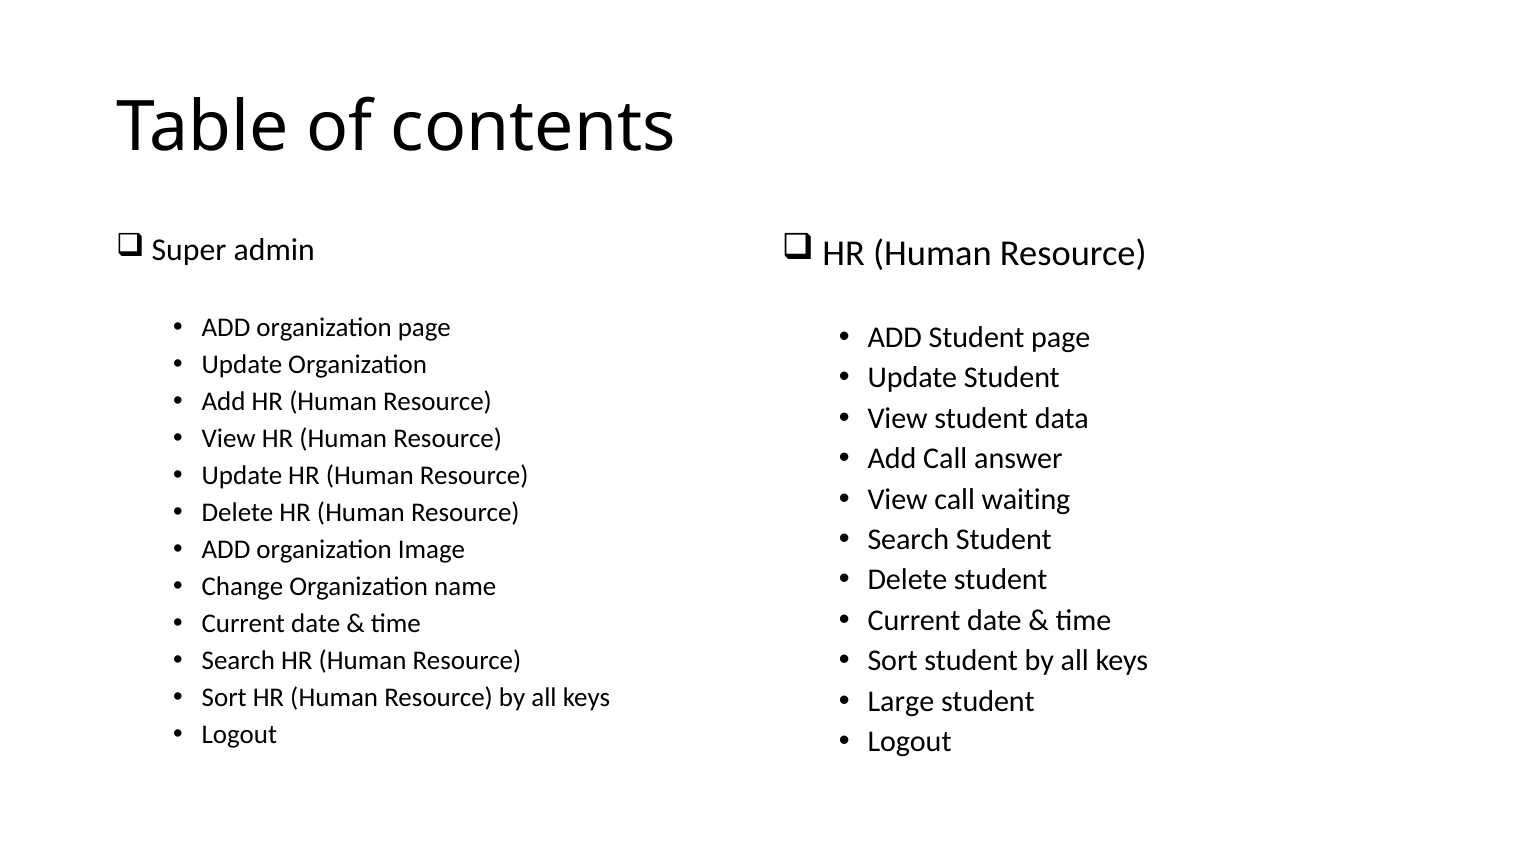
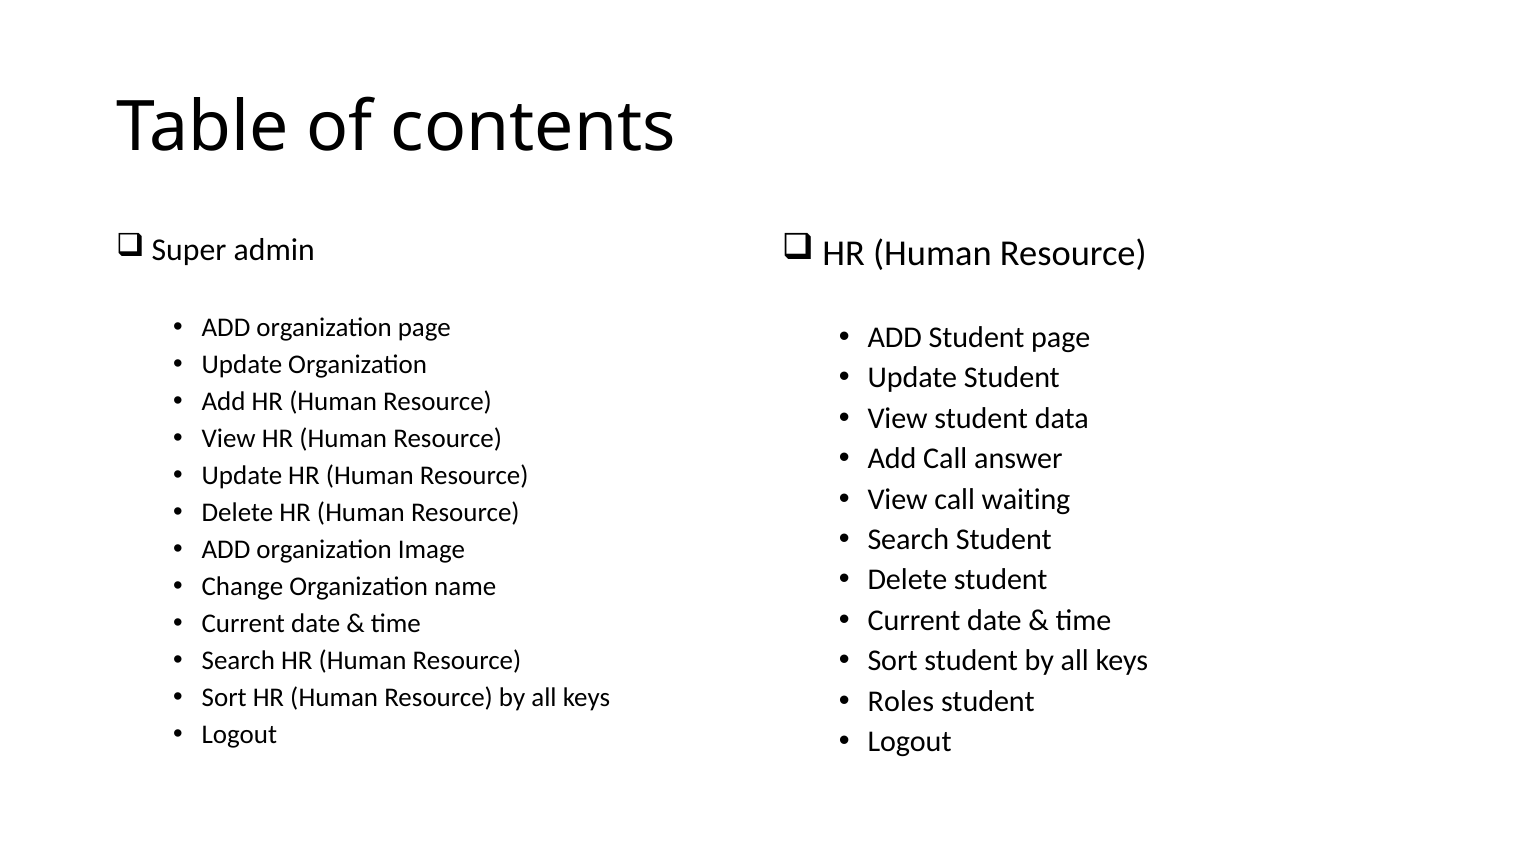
Large: Large -> Roles (901, 701)
